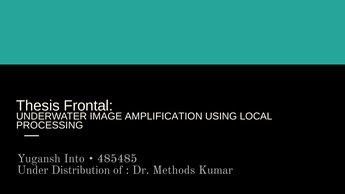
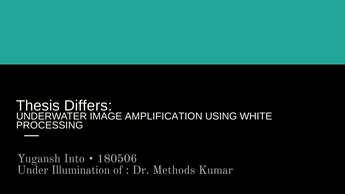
Frontal: Frontal -> Differs (88, 106)
LOCAL: LOCAL -> WHITE (256, 116)
485485: 485485 -> 180506 (117, 159)
Distribution: Distribution -> Illumination (81, 170)
